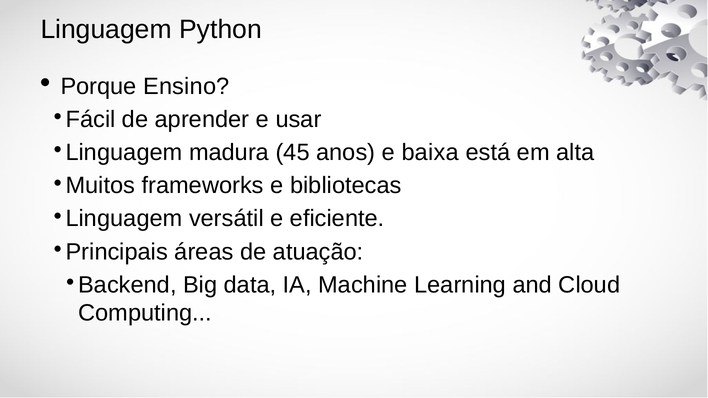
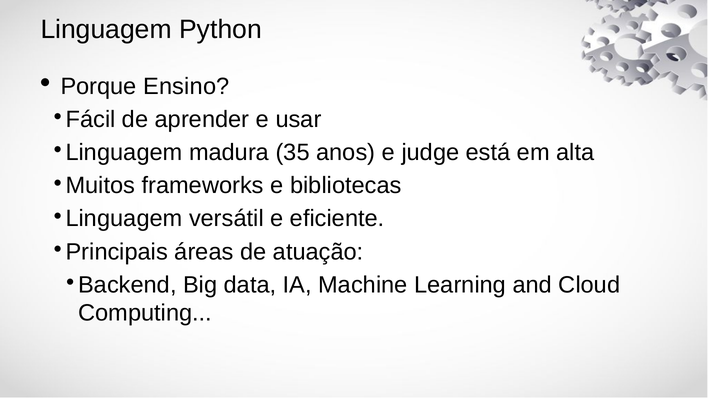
45: 45 -> 35 (293, 153)
baixa: baixa -> judge (430, 153)
